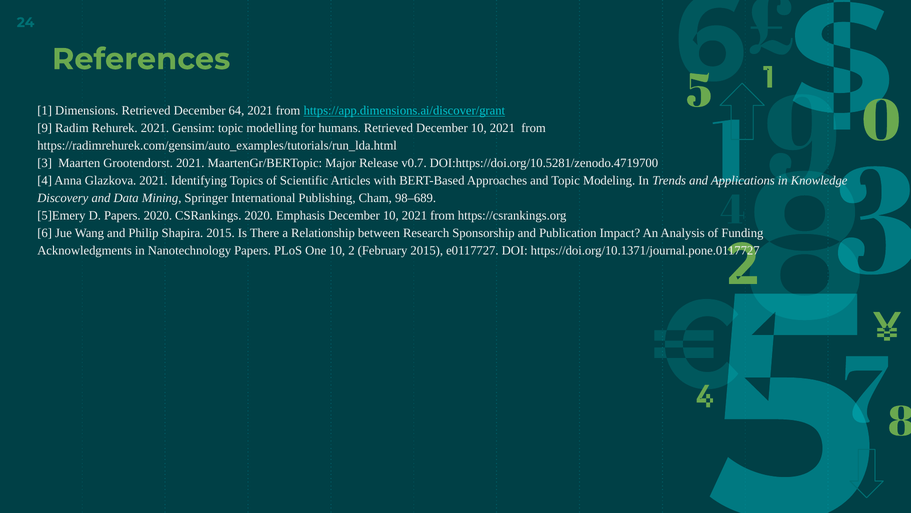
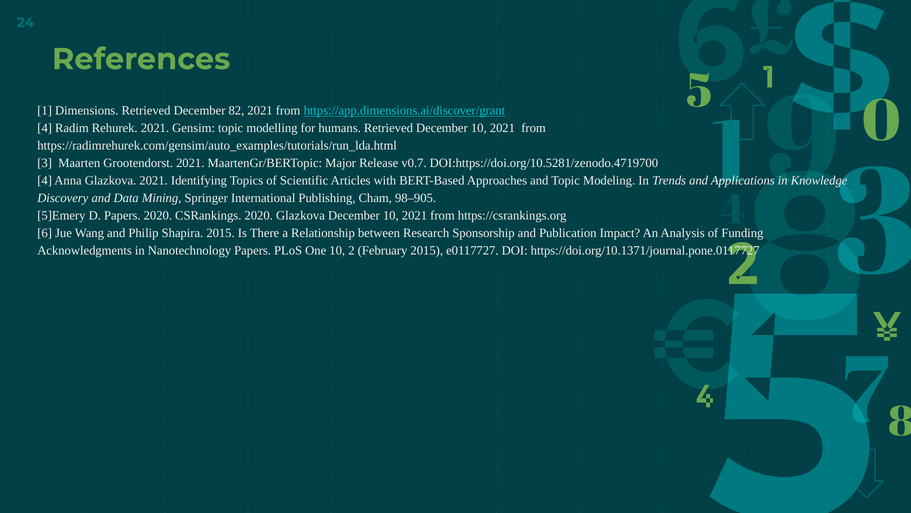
64: 64 -> 82 (236, 110)
9: 9 -> 4 (45, 128)
98–689: 98–689 -> 98–905 (416, 198)
2020 Emphasis: Emphasis -> Glazkova (300, 215)
